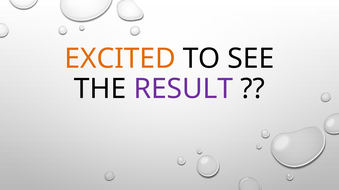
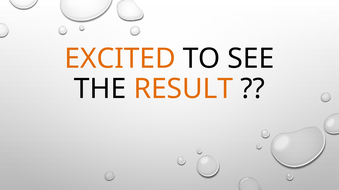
RESULT colour: purple -> orange (183, 89)
